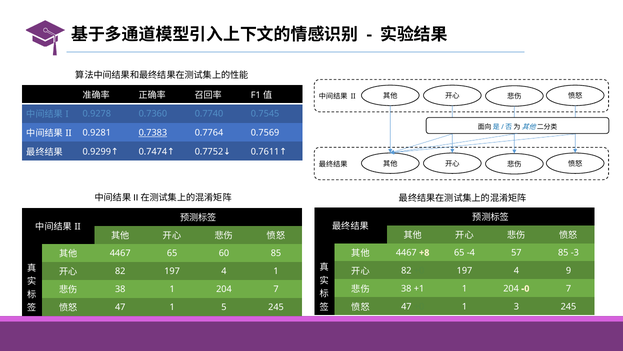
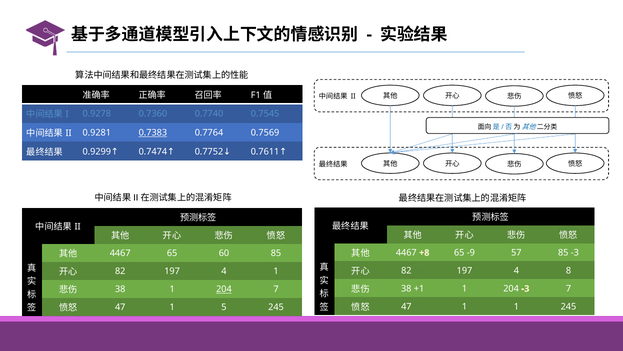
-4: -4 -> -9 (471, 252)
9: 9 -> 8 (568, 270)
204 -0: -0 -> -3 (525, 288)
204 underline: none -> present (224, 289)
1 3: 3 -> 1 (516, 306)
